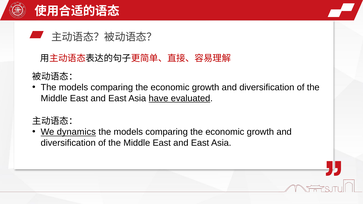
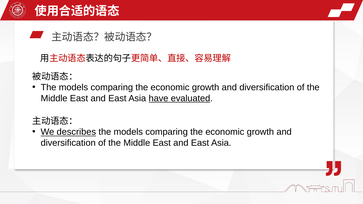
dynamics: dynamics -> describes (76, 132)
